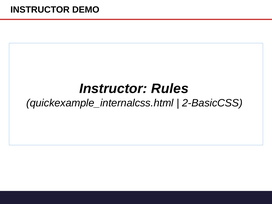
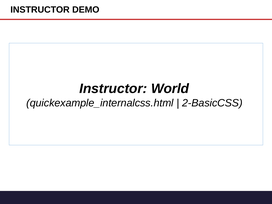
Rules: Rules -> World (170, 89)
